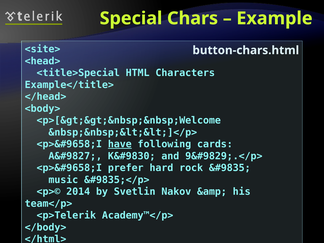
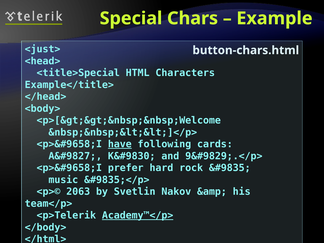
<site>: <site> -> <just> (43, 49)
2014: 2014 -> 2063 (78, 192)
Academy™</p> underline: none -> present (138, 215)
